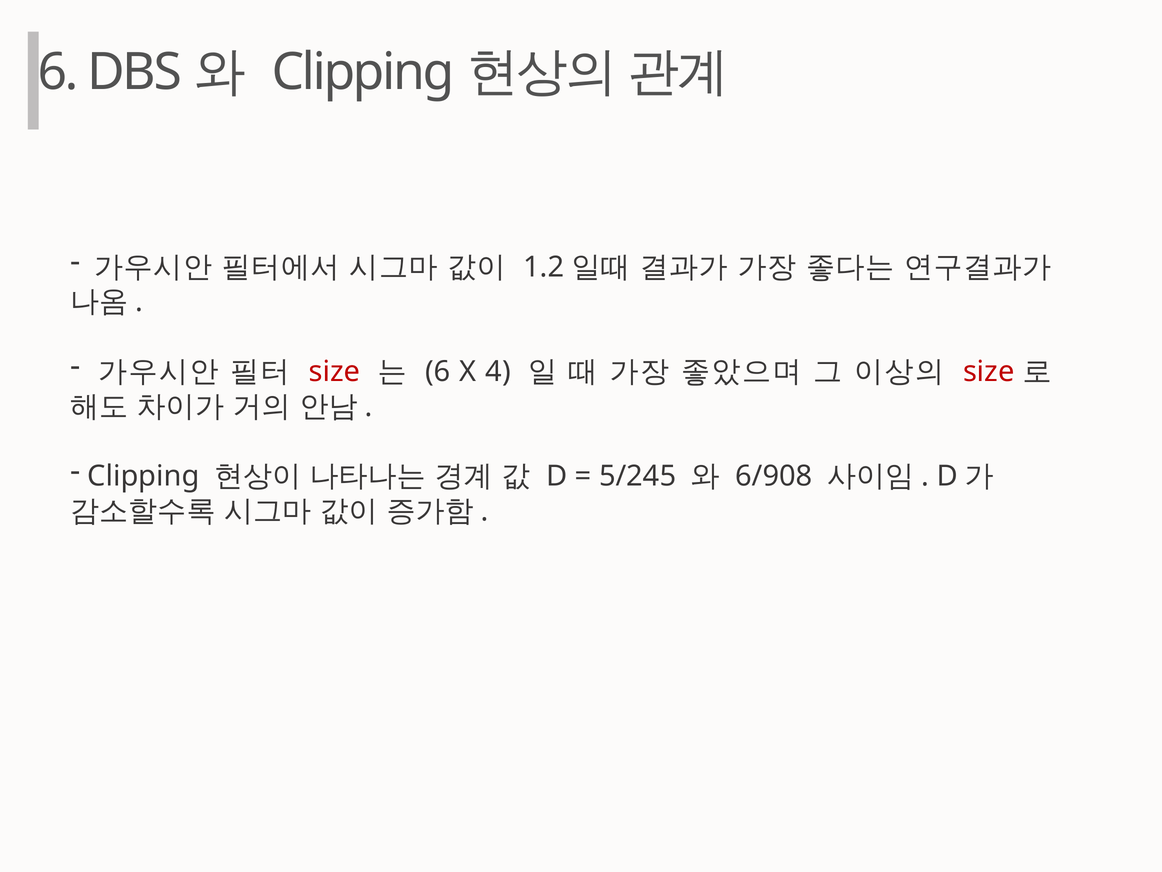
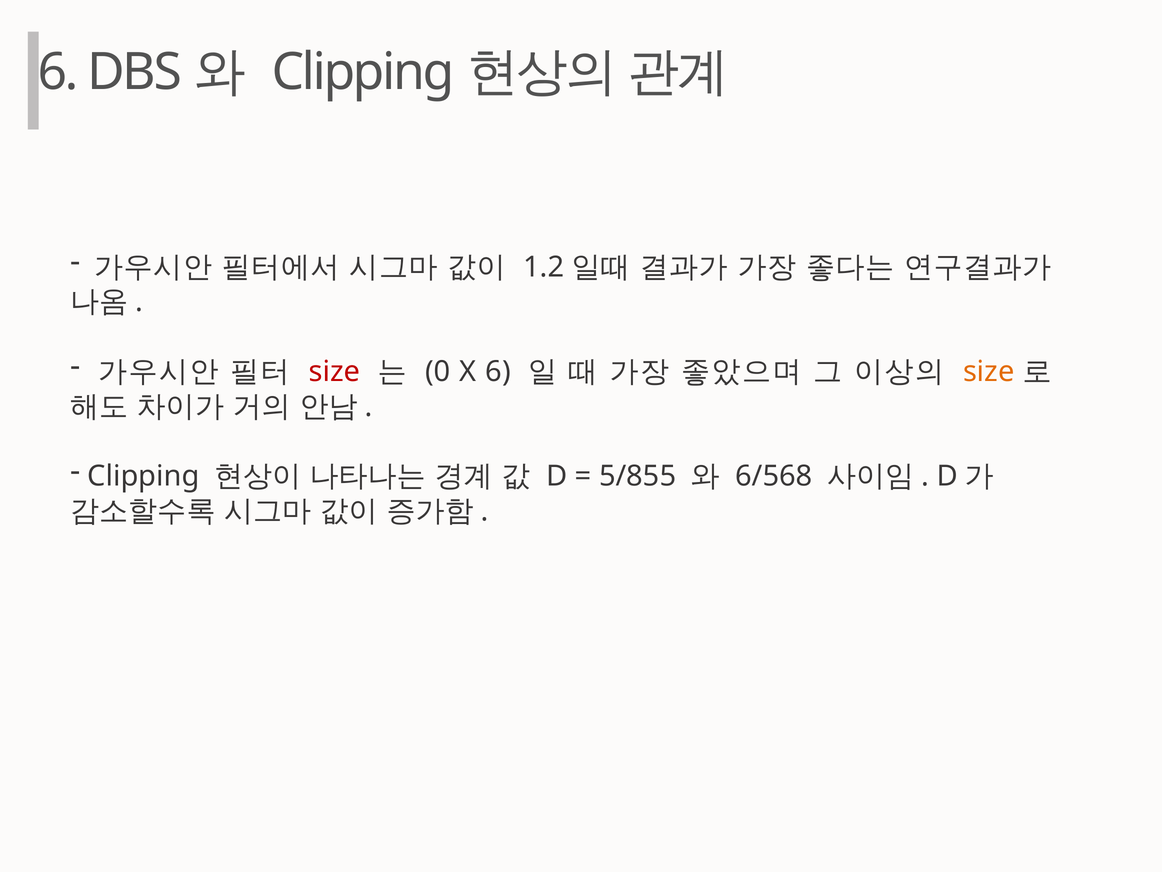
6: 6 -> 0 (438, 371)
X 4: 4 -> 6 (498, 371)
size colour: red -> orange (989, 371)
5/245: 5/245 -> 5/855 (638, 476)
6/908: 6/908 -> 6/568 (774, 476)
